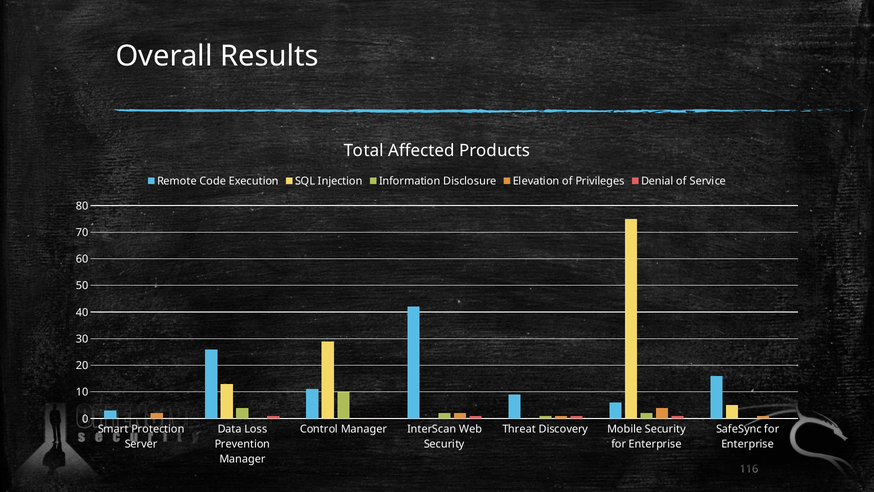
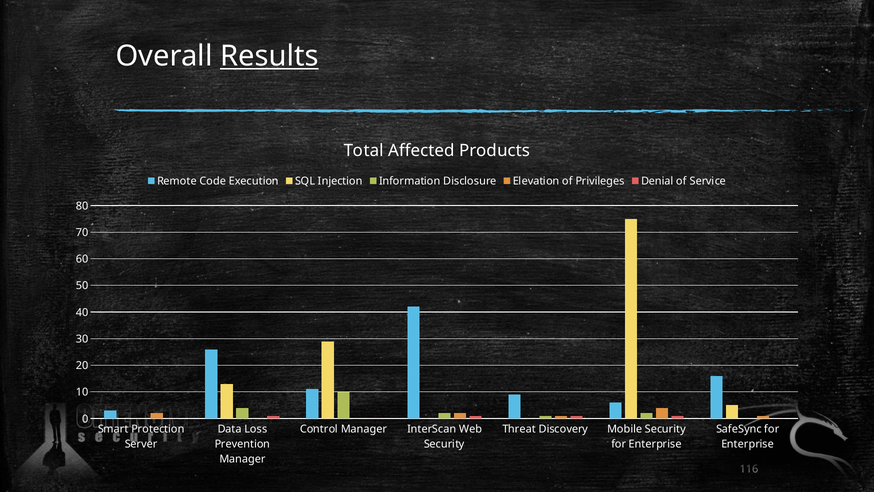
Results underline: none -> present (269, 56)
